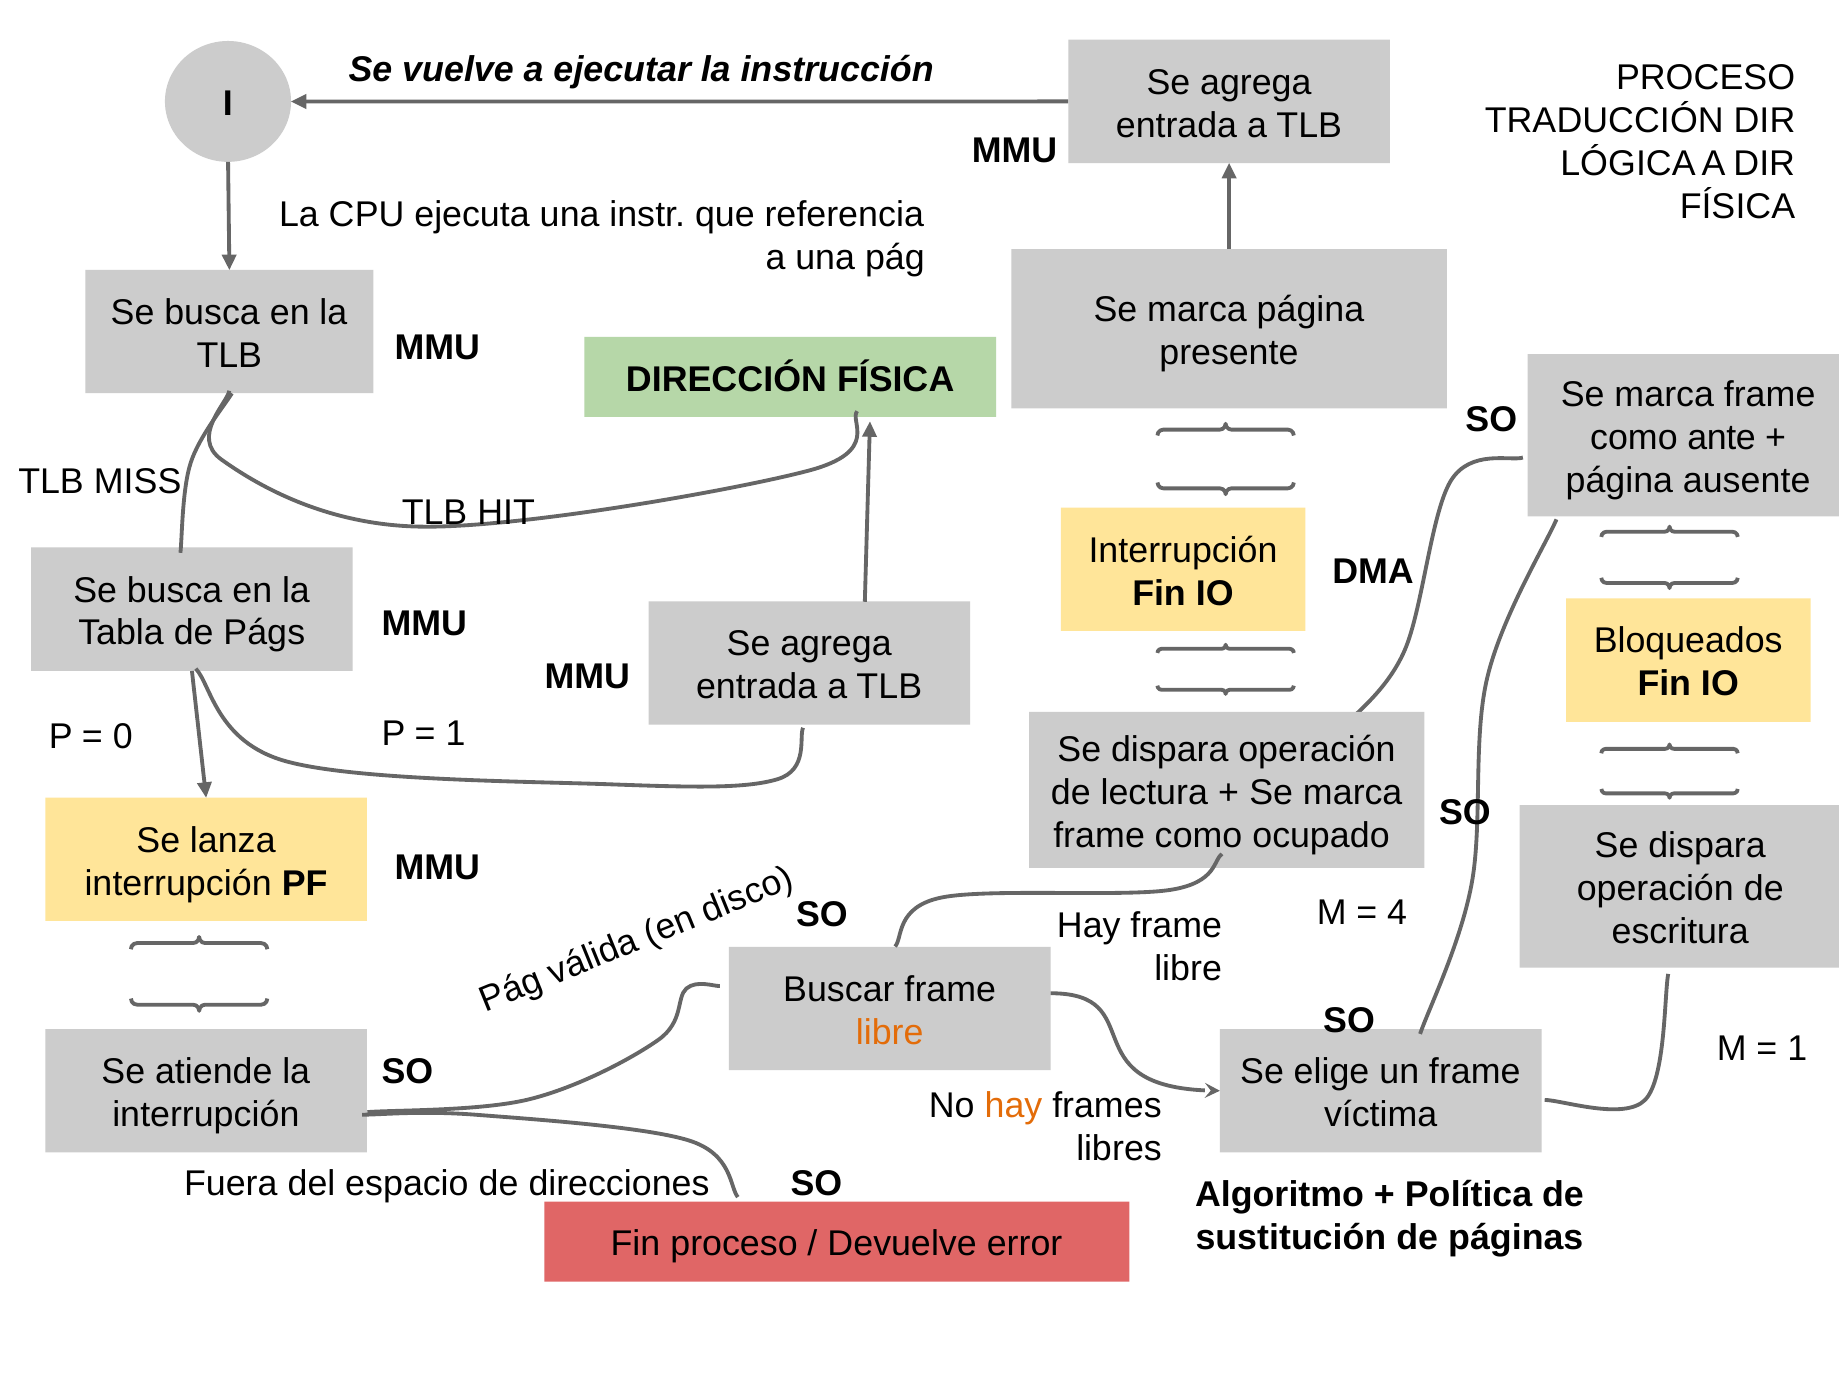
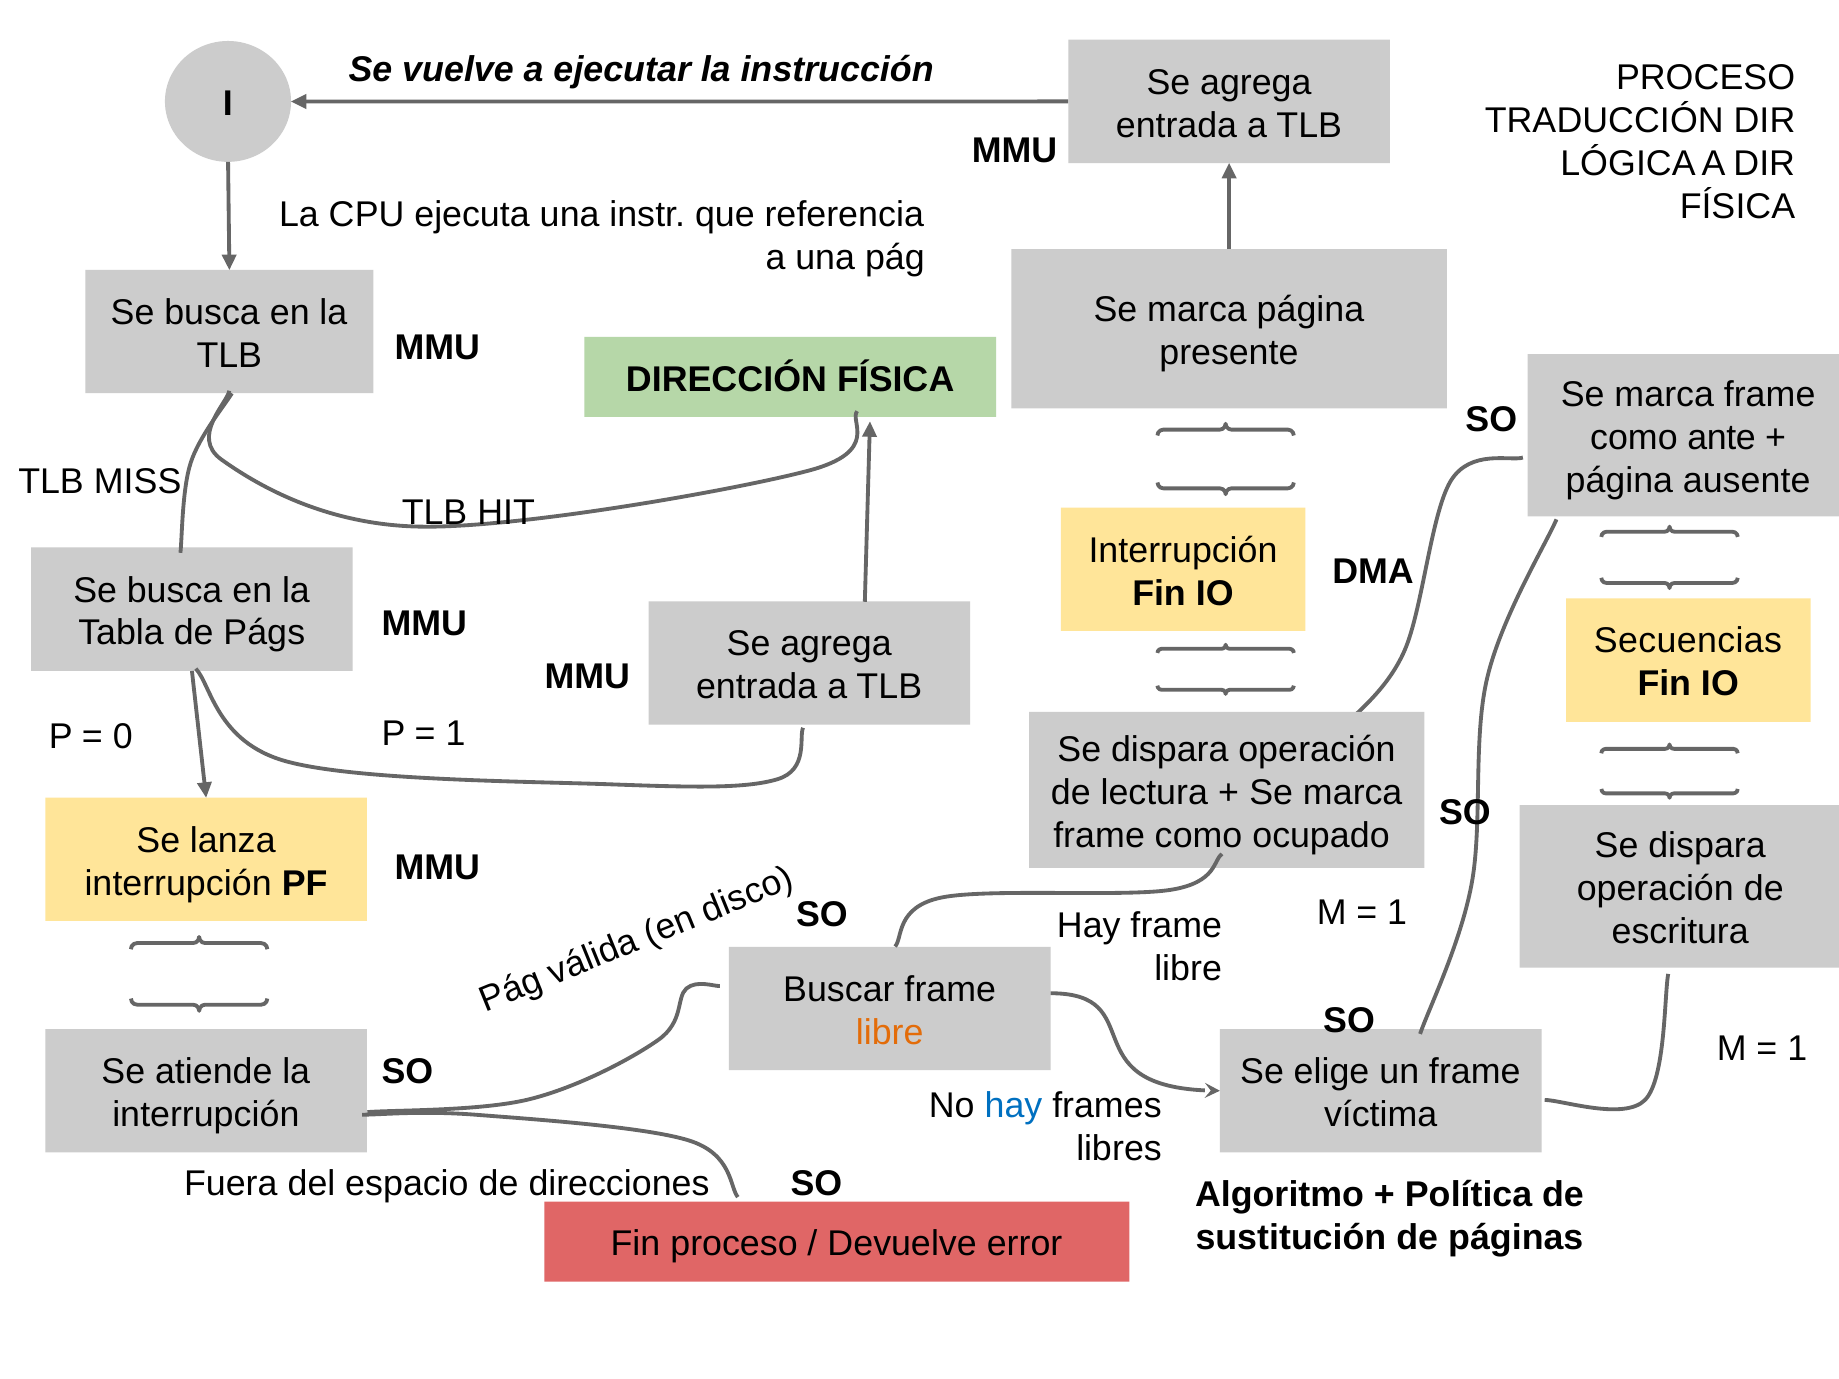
Bloqueados: Bloqueados -> Secuencias (1688, 641)
4: 4 -> 1 (1397, 913)
hay colour: orange -> blue (1013, 1106)
